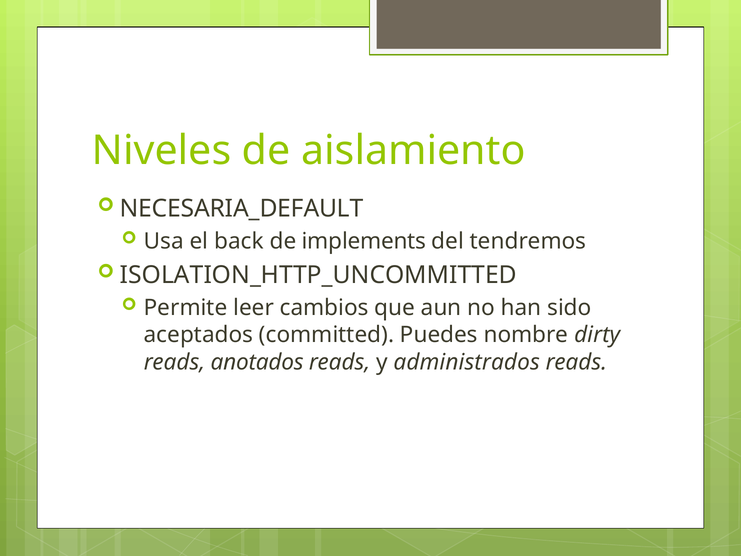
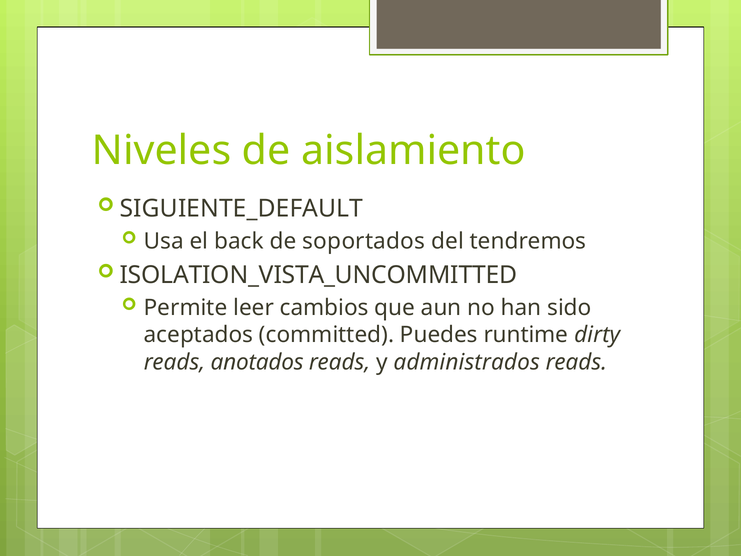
NECESARIA_DEFAULT: NECESARIA_DEFAULT -> SIGUIENTE_DEFAULT (241, 209)
implements: implements -> soportados (364, 241)
ISOLATION_HTTP_UNCOMMITTED: ISOLATION_HTTP_UNCOMMITTED -> ISOLATION_VISTA_UNCOMMITTED (318, 275)
nombre: nombre -> runtime (526, 335)
